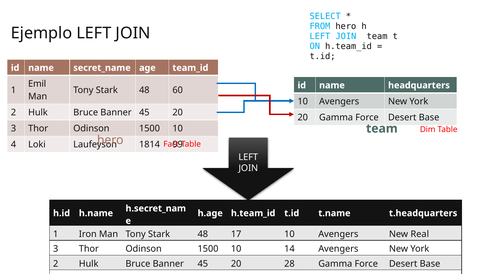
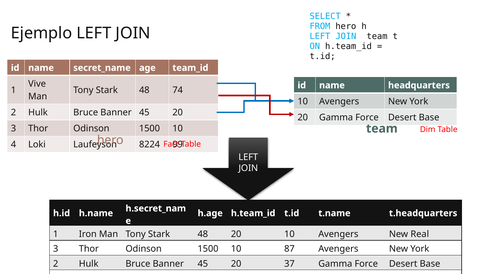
Emil: Emil -> Vive (37, 84)
60: 60 -> 74 (178, 90)
1814: 1814 -> 8224 (150, 144)
48 17: 17 -> 20 (236, 233)
14: 14 -> 87 (289, 248)
28: 28 -> 37 (289, 263)
